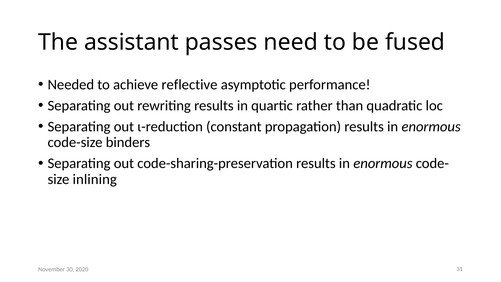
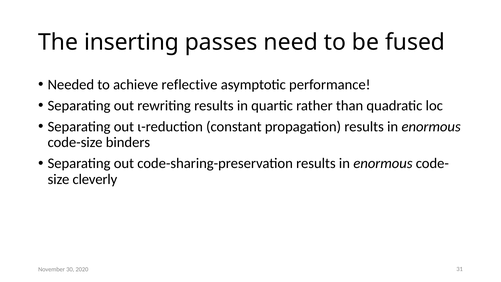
assistant: assistant -> inserting (131, 42)
inlining: inlining -> cleverly (95, 179)
